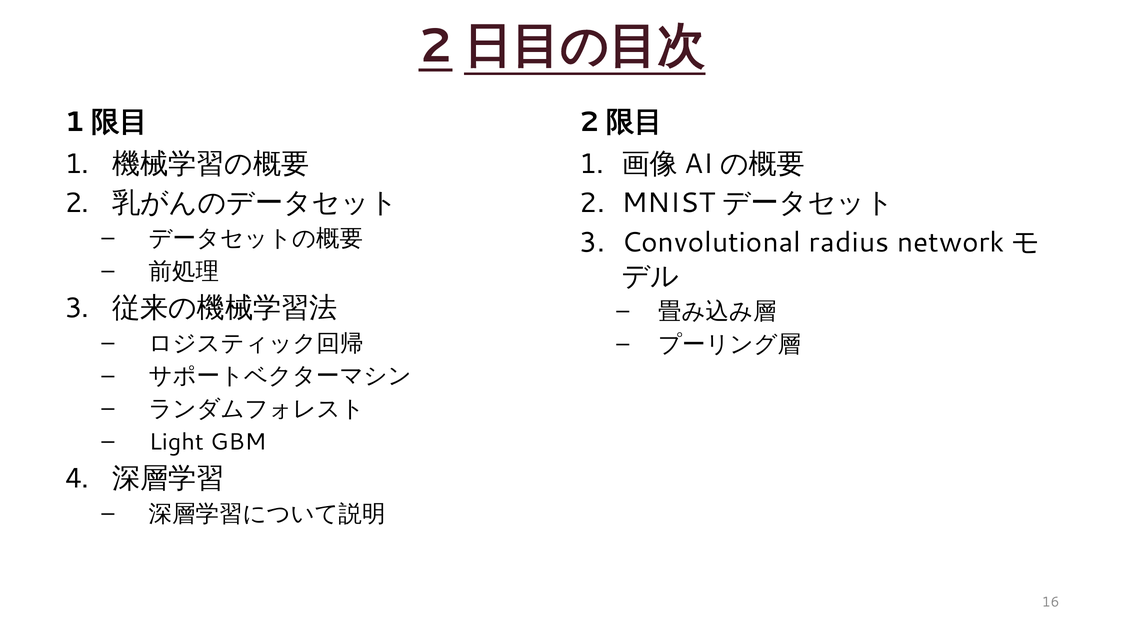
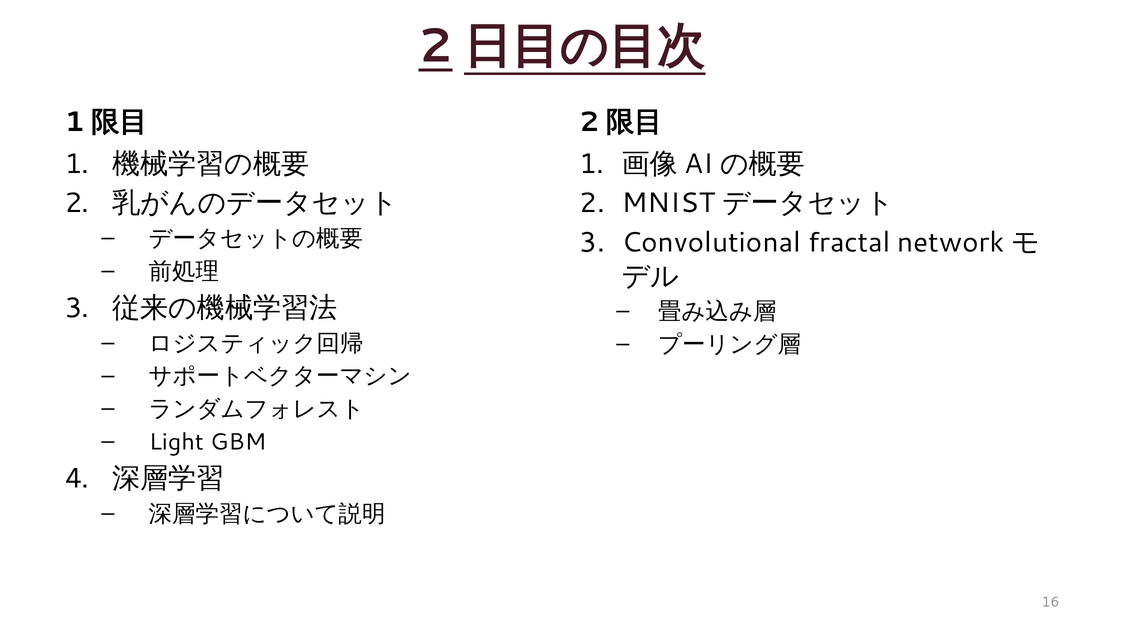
radius: radius -> fractal (849, 243)
